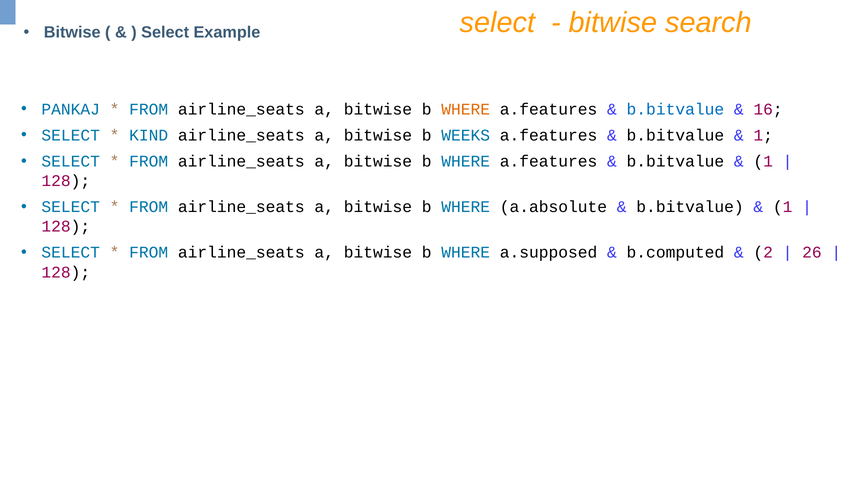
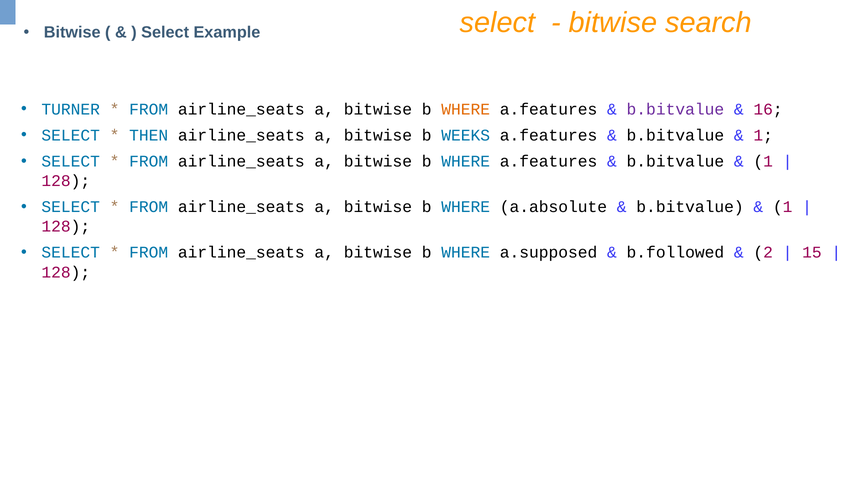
PANKAJ: PANKAJ -> TURNER (71, 109)
b.bitvalue colour: blue -> purple (675, 109)
KIND: KIND -> THEN (149, 135)
b.computed: b.computed -> b.followed (675, 252)
26: 26 -> 15 (812, 252)
